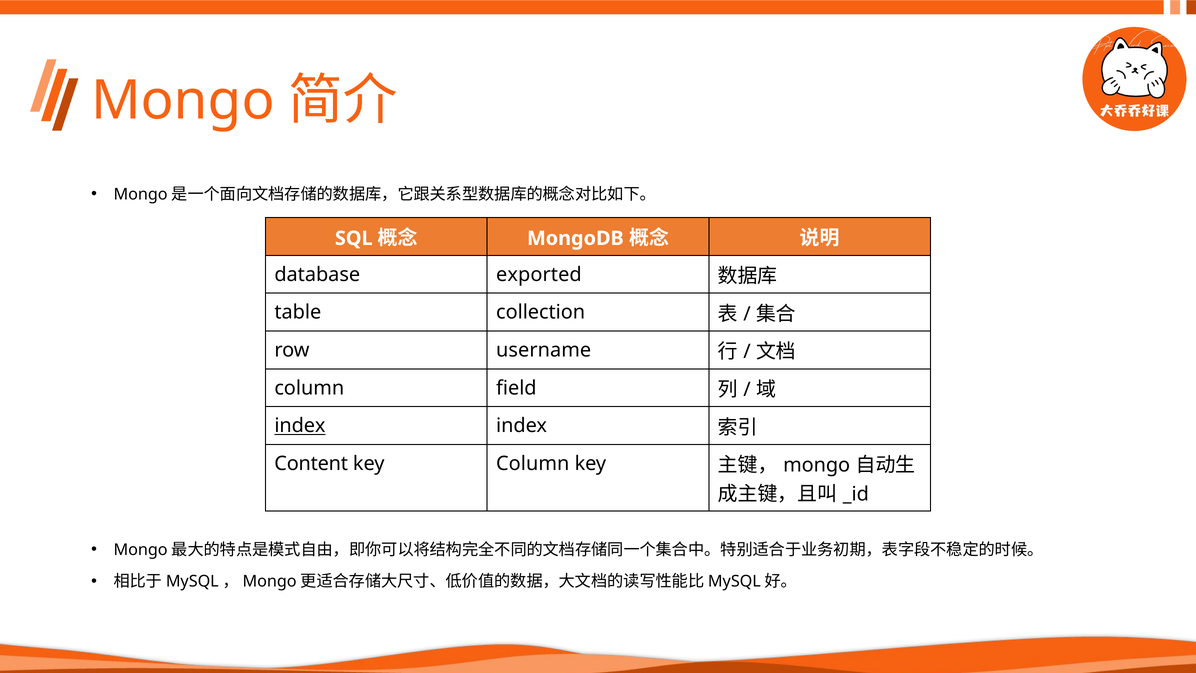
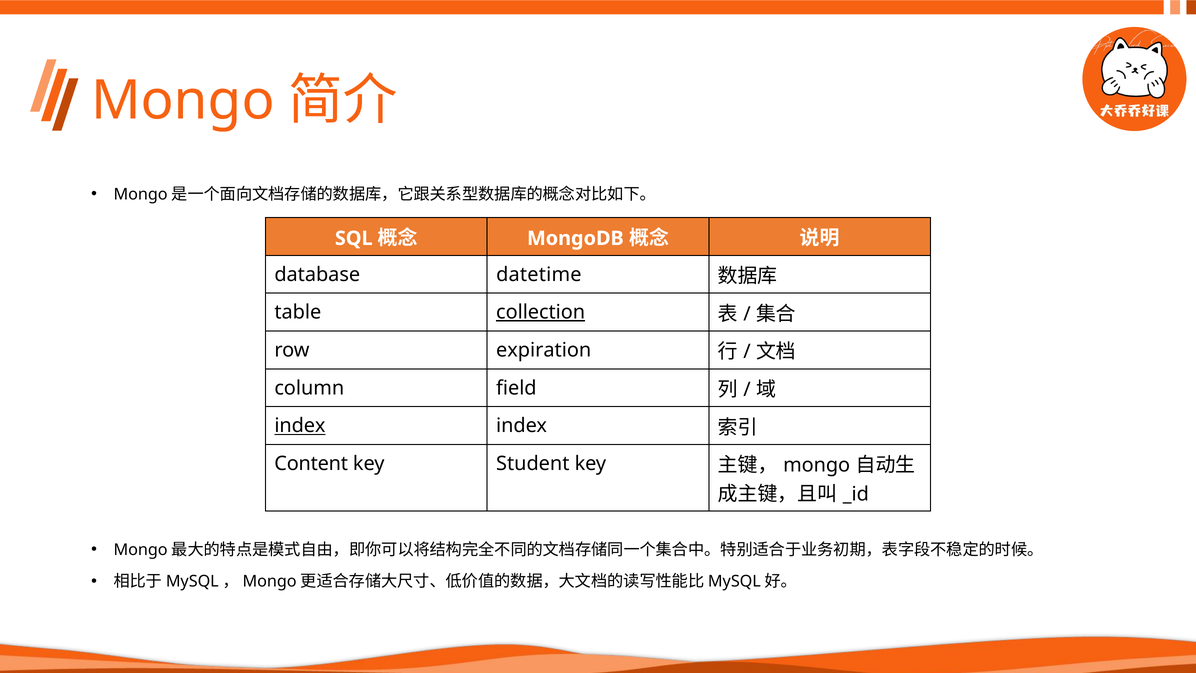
exported: exported -> datetime (539, 274)
collection underline: none -> present (541, 312)
username: username -> expiration (544, 350)
key Column: Column -> Student (533, 463)
